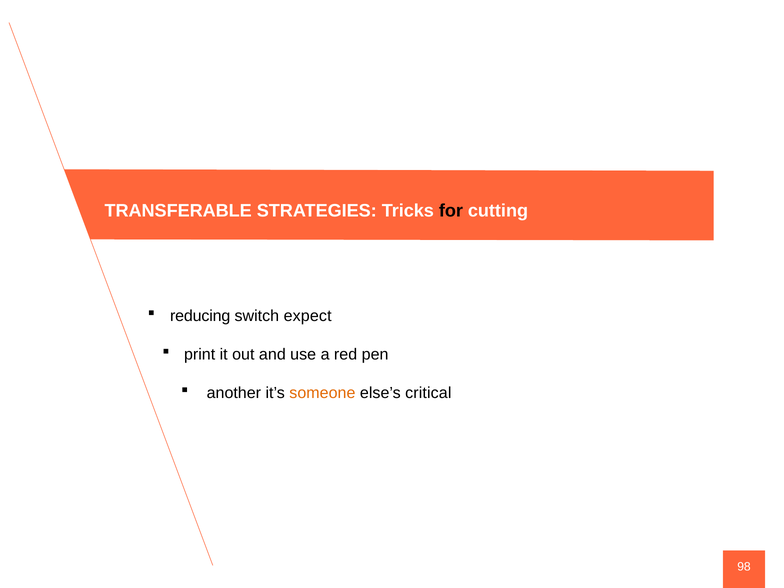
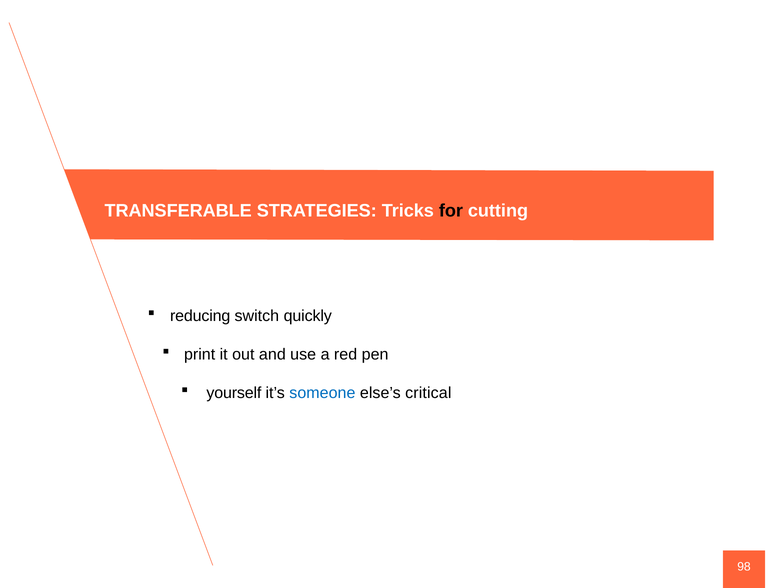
expect: expect -> quickly (308, 316)
another: another -> yourself (234, 393)
someone colour: orange -> blue (322, 393)
